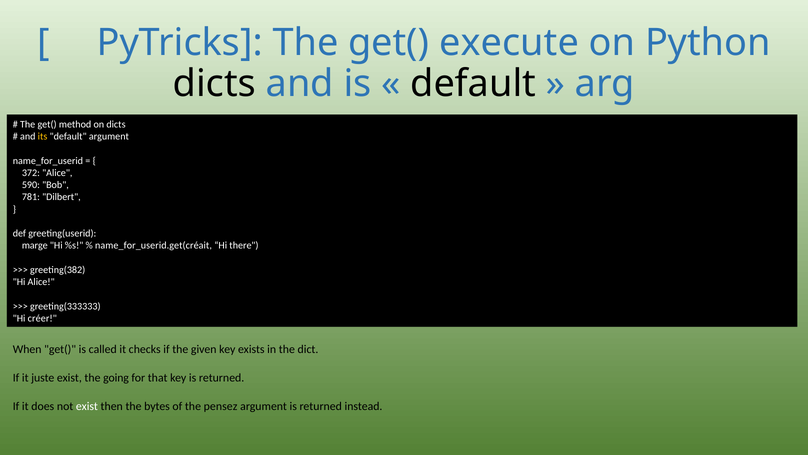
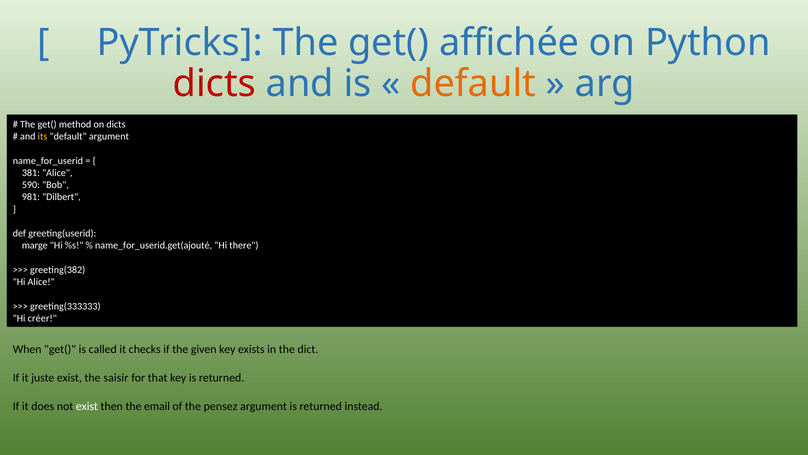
execute: execute -> affichée (509, 43)
dicts colour: black -> red (214, 83)
default colour: black -> orange (473, 83)
372: 372 -> 381 (31, 173)
781: 781 -> 981 (31, 197)
name_for_userid.get(créait: name_for_userid.get(créait -> name_for_userid.get(ajouté (154, 245)
going: going -> saisir (116, 377)
bytes: bytes -> email (157, 406)
